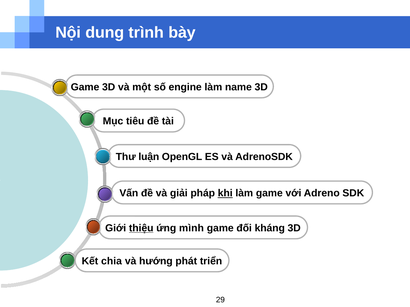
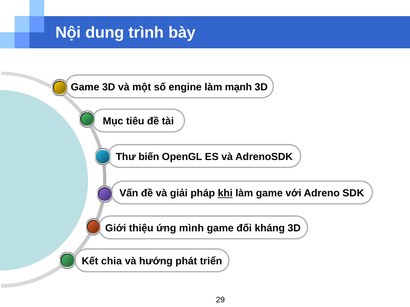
name: name -> mạnh (238, 87)
luận: luận -> biến (149, 157)
thiệu underline: present -> none (141, 228)
